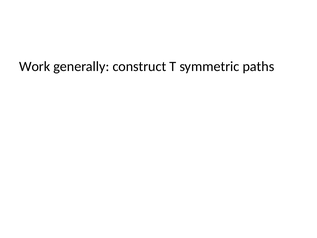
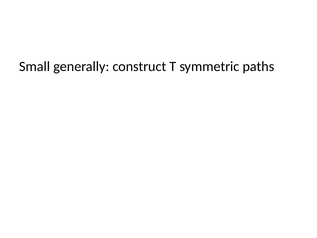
Work: Work -> Small (35, 67)
